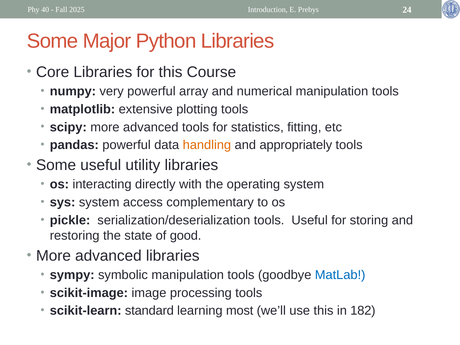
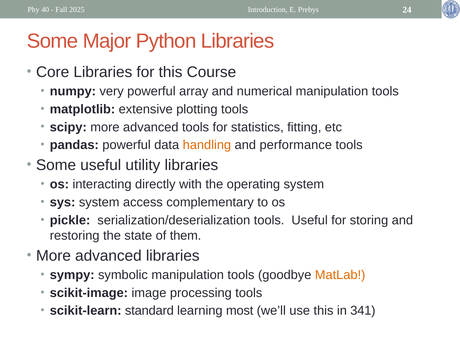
appropriately: appropriately -> performance (296, 145)
good: good -> them (186, 236)
MatLab colour: blue -> orange (340, 275)
182: 182 -> 341 (363, 311)
